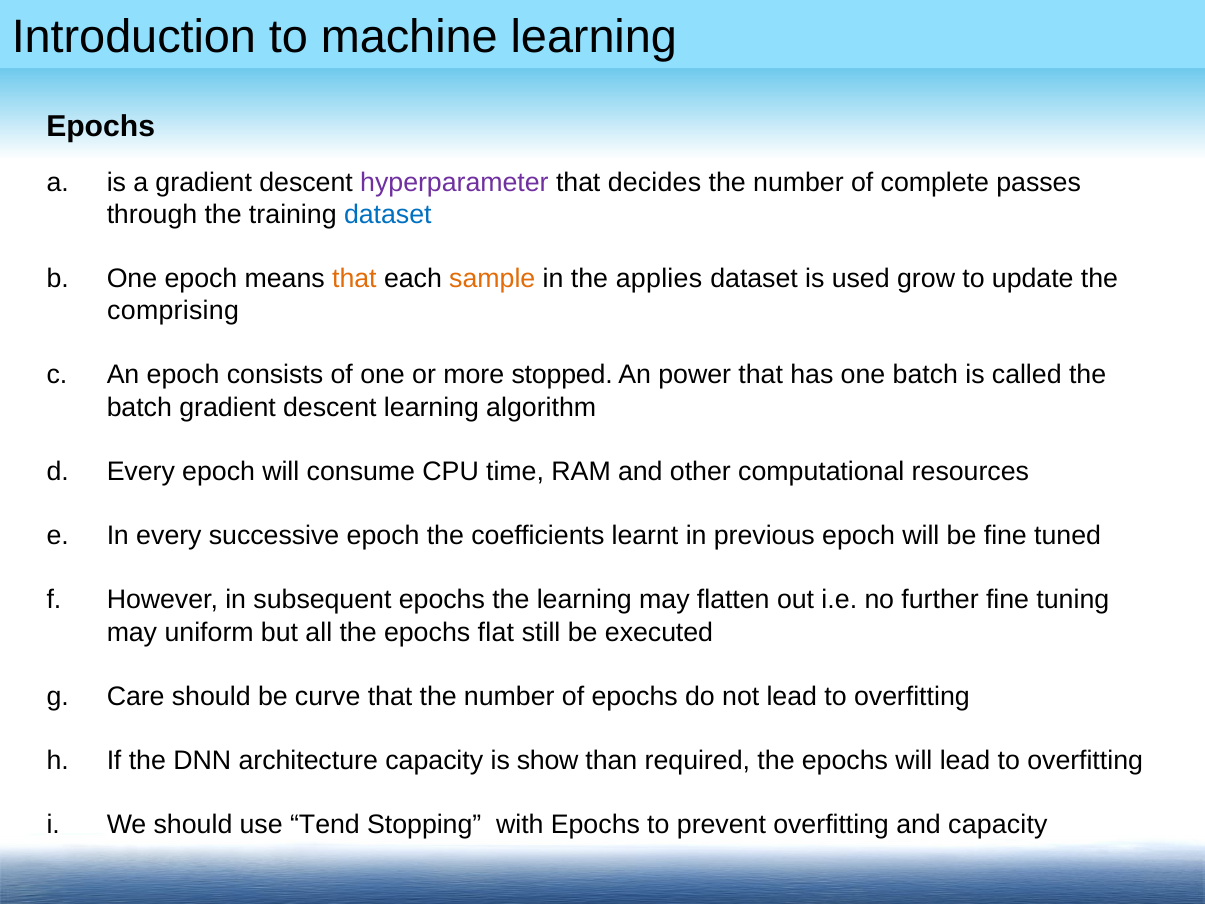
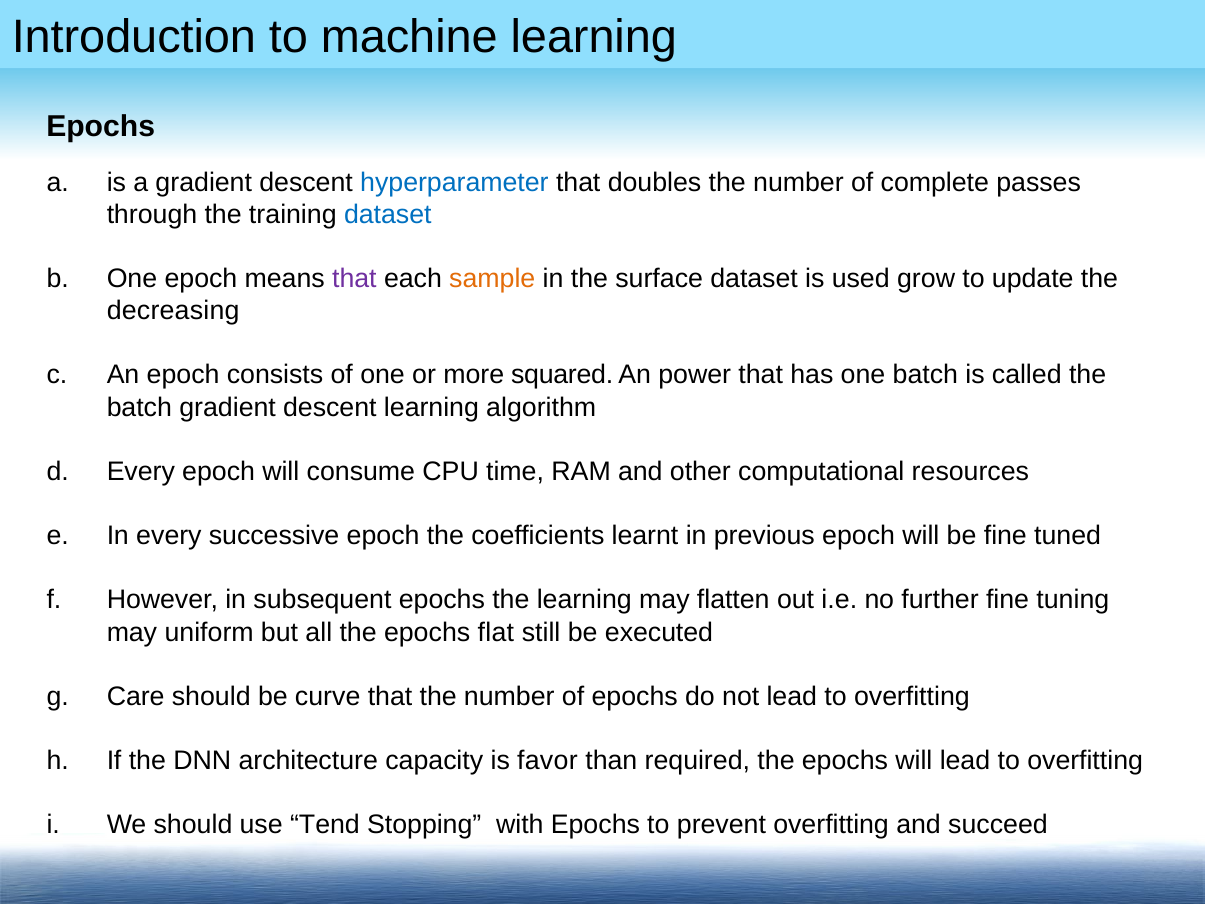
hyperparameter colour: purple -> blue (454, 182)
decides: decides -> doubles (655, 182)
that colour: orange -> purple (354, 279)
applies: applies -> surface (659, 279)
comprising: comprising -> decreasing (173, 311)
stopped: stopped -> squared (562, 375)
show: show -> favor (547, 760)
and capacity: capacity -> succeed (998, 825)
